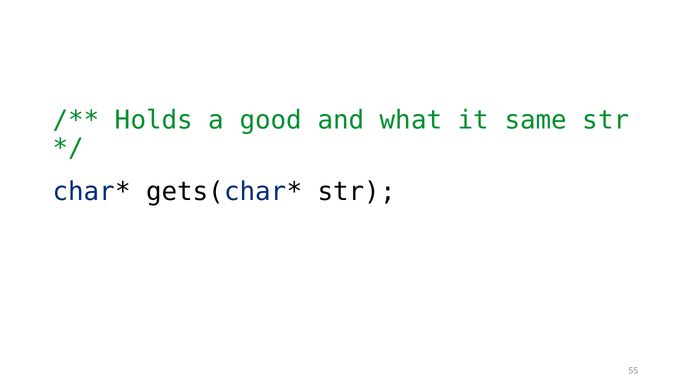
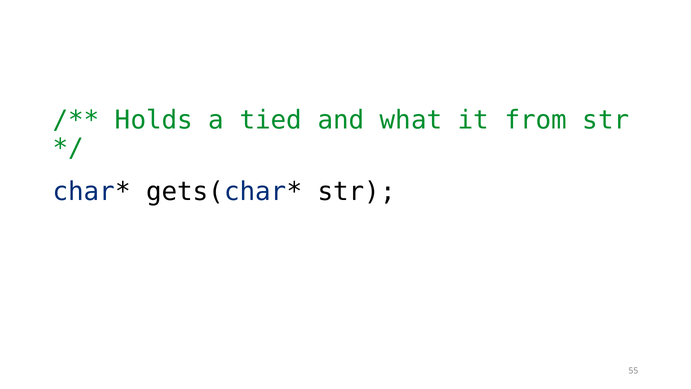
good: good -> tied (271, 120)
same: same -> from (536, 120)
